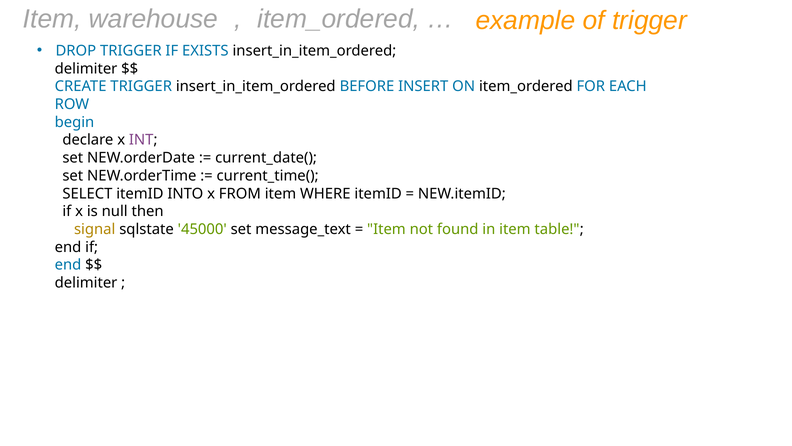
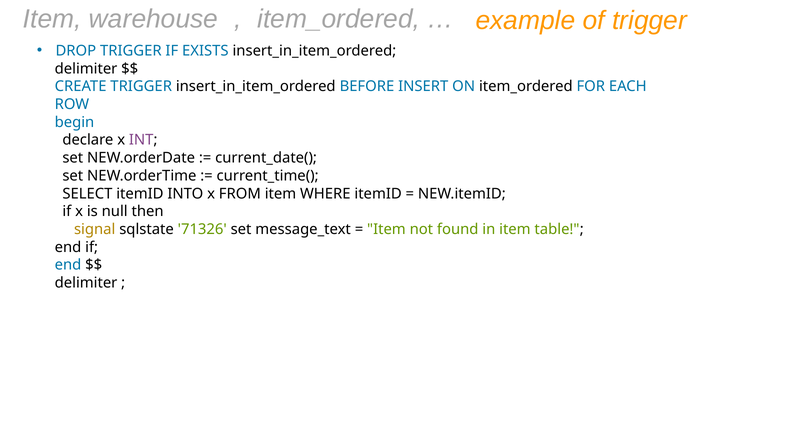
45000: 45000 -> 71326 (202, 229)
